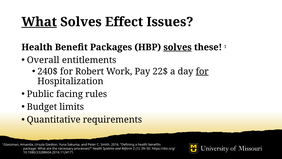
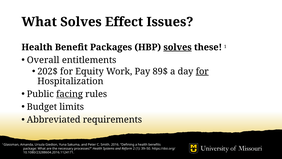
What underline: present -> none (39, 22)
240$: 240$ -> 202$ (48, 71)
Robert: Robert -> Equity (90, 71)
22$: 22$ -> 89$ (160, 71)
facing underline: none -> present (70, 94)
Quantitative: Quantitative -> Abbreviated (54, 119)
